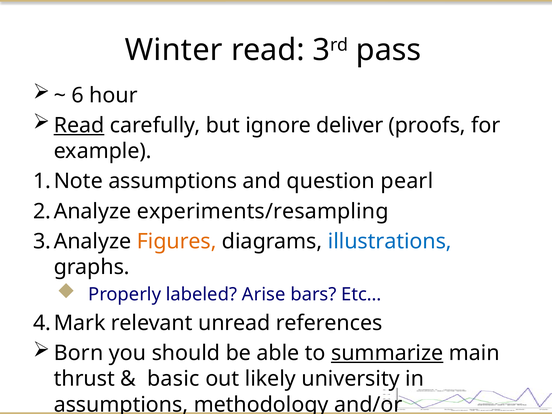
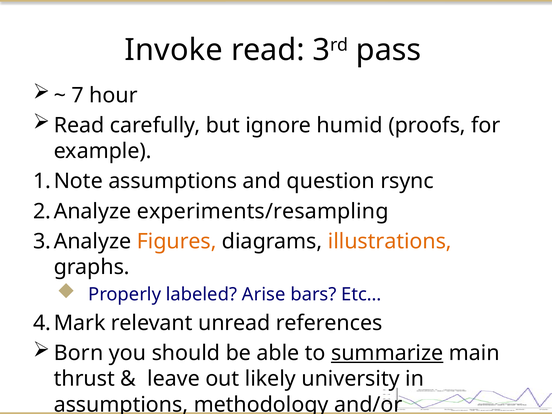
Winter: Winter -> Invoke (174, 50)
6: 6 -> 7 (78, 95)
Read underline: present -> none (79, 125)
deliver: deliver -> humid (350, 125)
pearl: pearl -> rsync (407, 181)
illustrations colour: blue -> orange (390, 241)
basic: basic -> leave (173, 379)
